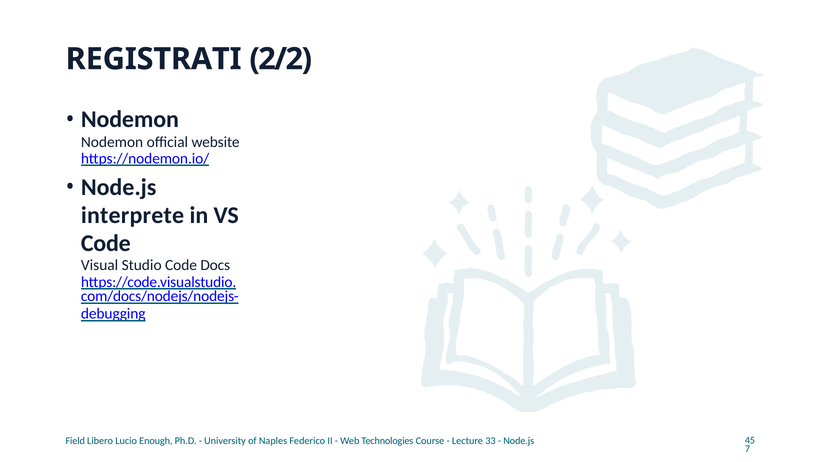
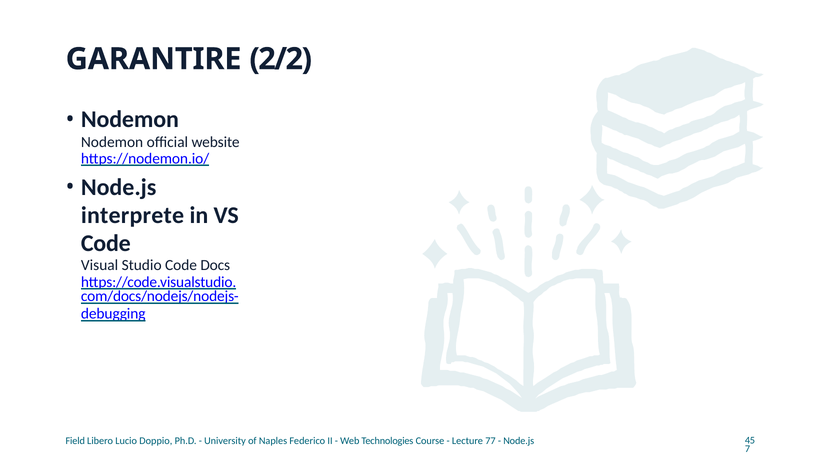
REGISTRATI: REGISTRATI -> GARANTIRE (154, 59)
Enough: Enough -> Doppio (156, 441)
33: 33 -> 77 (490, 441)
